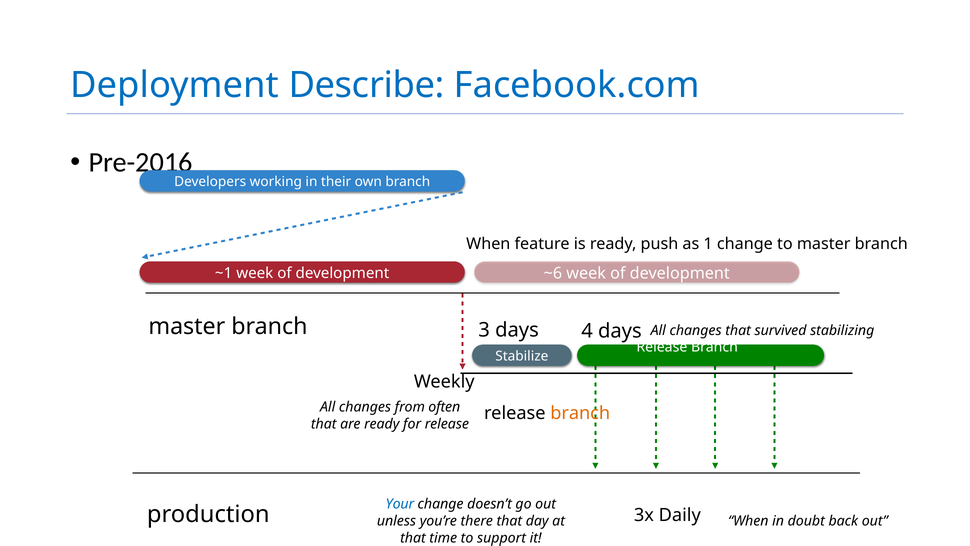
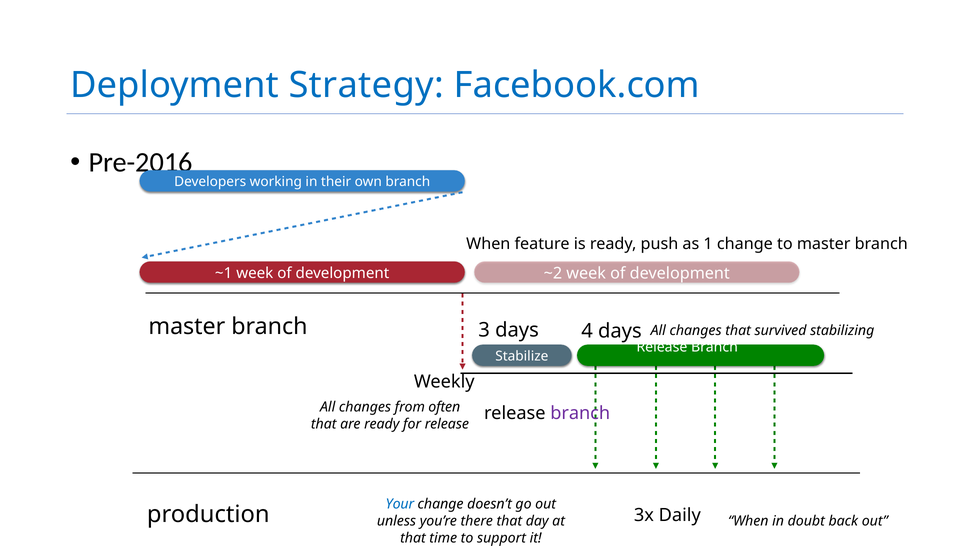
Describe: Describe -> Strategy (366, 85)
~6: ~6 -> ~2 (553, 273)
branch colour: orange -> purple (580, 413)
